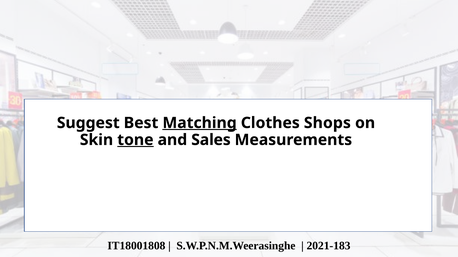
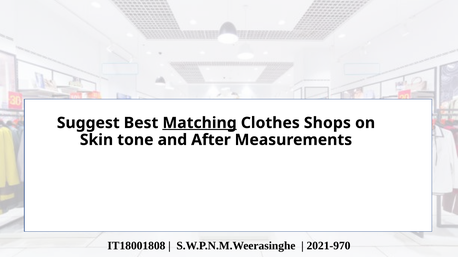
tone underline: present -> none (135, 140)
Sales: Sales -> After (211, 140)
2021-183: 2021-183 -> 2021-970 (329, 246)
